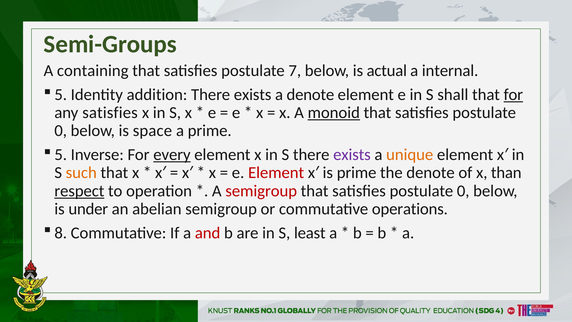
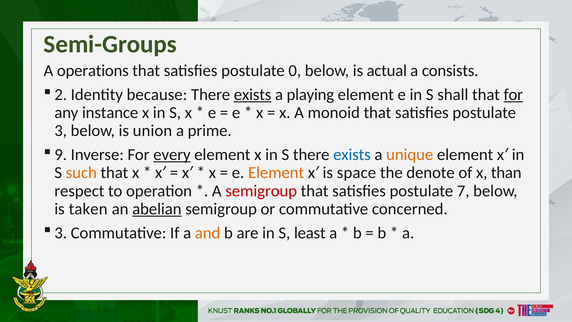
containing: containing -> operations (93, 71)
7: 7 -> 0 (295, 71)
internal: internal -> consists (450, 71)
5: 5 -> 2 (61, 95)
addition: addition -> because (157, 95)
exists underline: none -> present (253, 95)
a denote: denote -> playing (310, 95)
any satisfies: satisfies -> instance (110, 113)
monoid underline: present -> none (334, 113)
0: 0 -> 3 (61, 131)
space: space -> union (152, 131)
5: 5 -> 9 (61, 155)
exists colour: purple -> blue (352, 155)
Element colour: red -> orange (276, 173)
is prime: prime -> space (356, 173)
respect underline: present -> none (79, 191)
0: 0 -> 7 (463, 191)
under: under -> taken (88, 209)
abelian underline: none -> present (157, 209)
operations: operations -> concerned (410, 209)
8: 8 -> 3 (61, 233)
and colour: red -> orange (208, 233)
